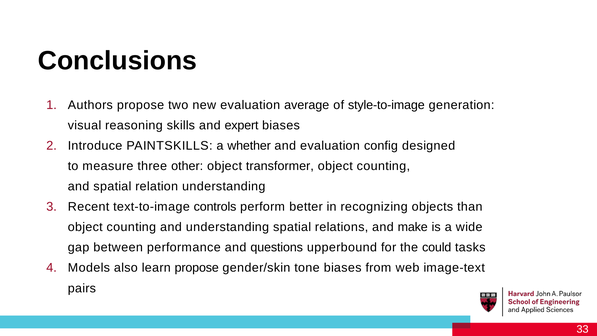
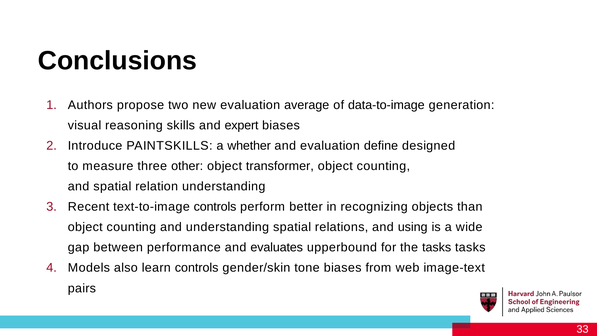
style-to-image: style-to-image -> data-to-image (386, 105)
config: config -> define (381, 146)
make: make -> using (413, 227)
questions: questions -> evaluates (277, 247)
the could: could -> tasks (437, 247)
learn propose: propose -> controls (197, 268)
